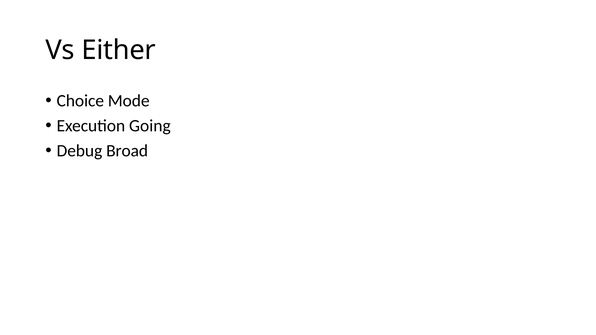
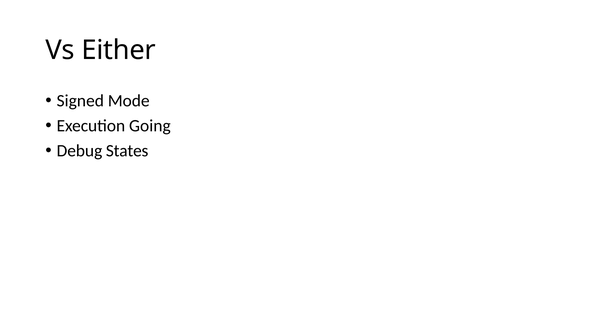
Choice: Choice -> Signed (80, 101)
Broad: Broad -> States (127, 151)
